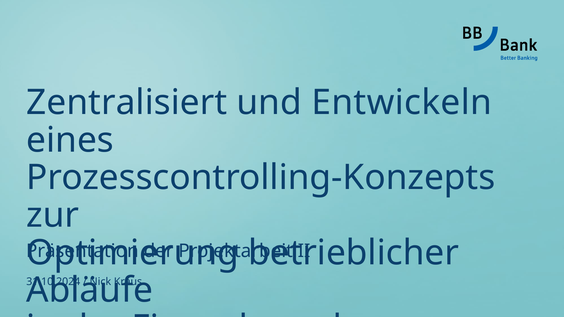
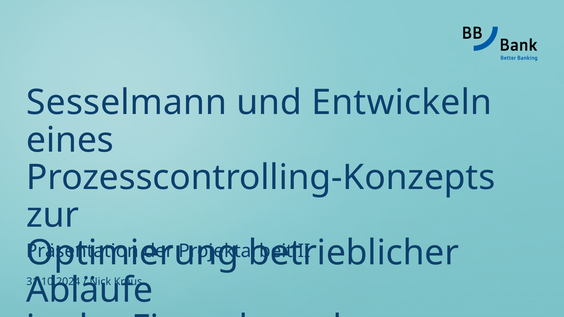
Zentralisiert: Zentralisiert -> Sesselmann (127, 103)
